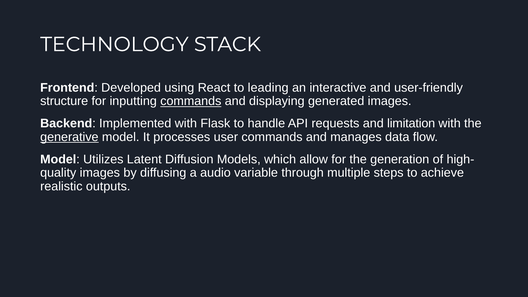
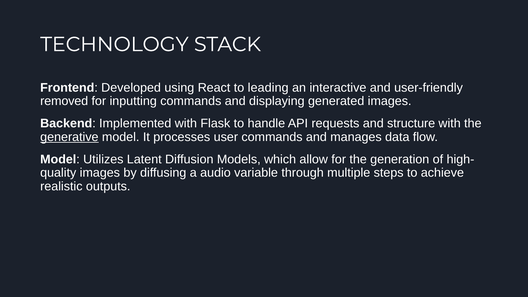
structure: structure -> removed (64, 101)
commands underline: present -> none (191, 101)
limitation: limitation -> structure (411, 123)
